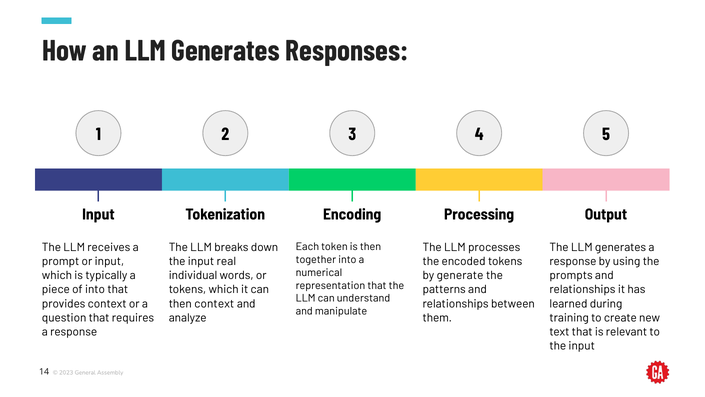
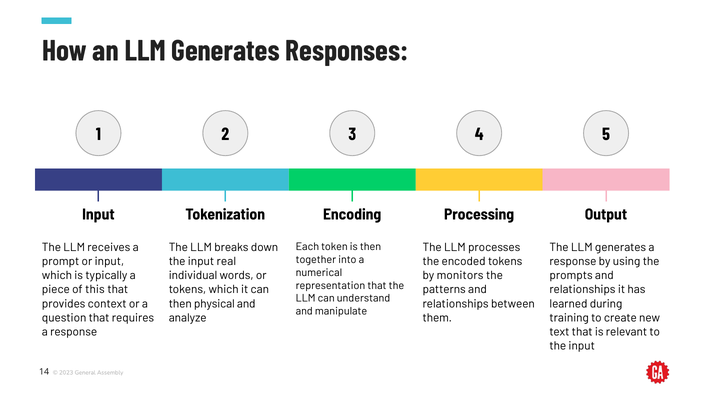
generate: generate -> monitors (460, 275)
of into: into -> this (95, 289)
then context: context -> physical (214, 303)
